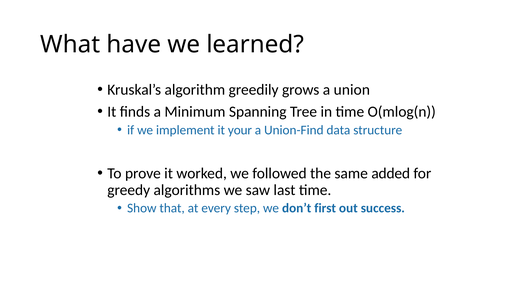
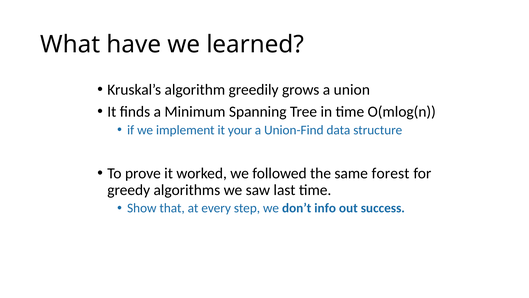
added: added -> forest (391, 173)
first: first -> info (325, 208)
